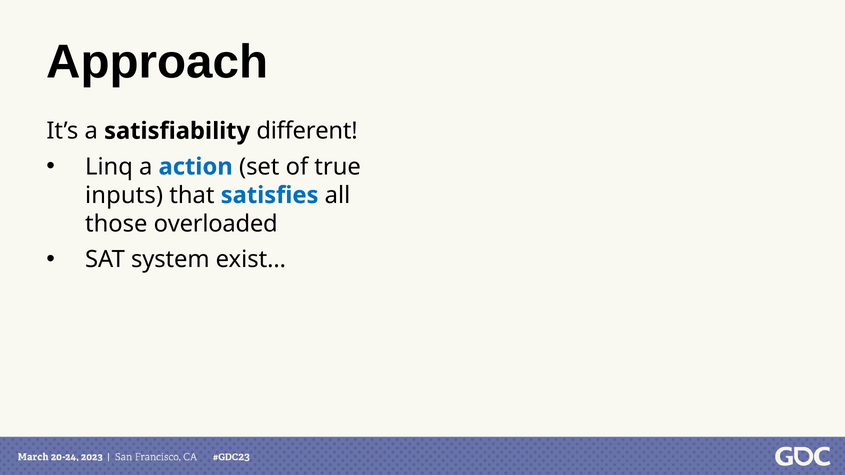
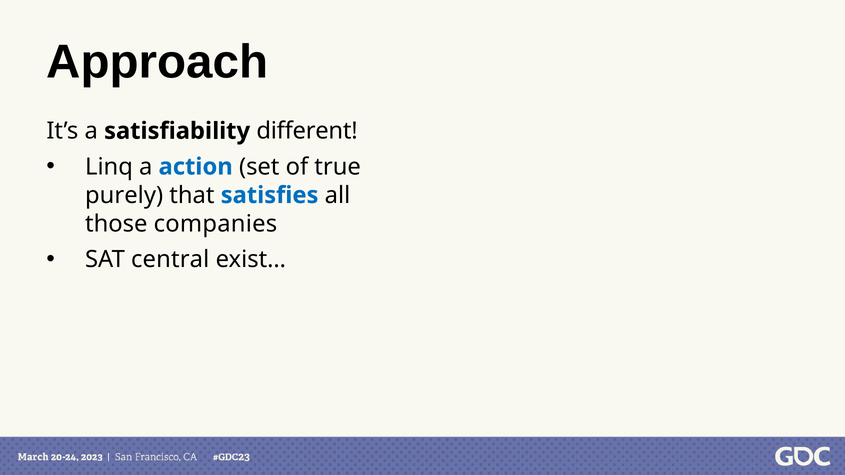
inputs: inputs -> purely (124, 195)
overloaded: overloaded -> companies (215, 224)
system: system -> central (170, 260)
